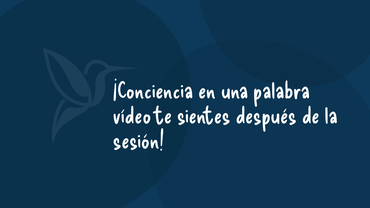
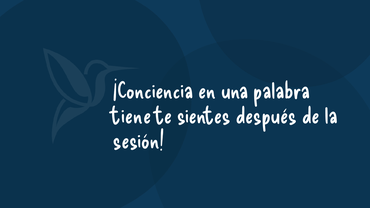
vídeo: vídeo -> tiene (132, 116)
